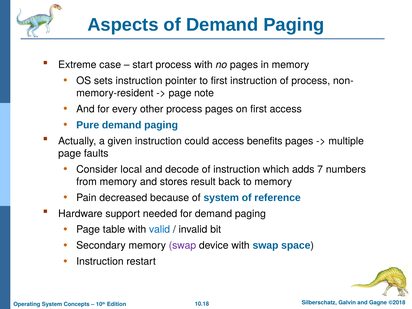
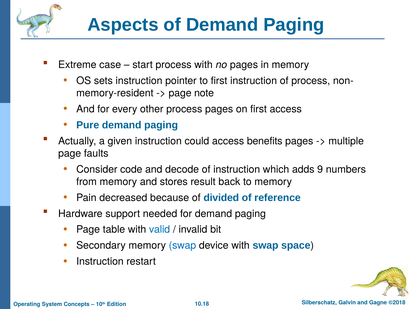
local: local -> code (131, 169)
7: 7 -> 9 (320, 169)
of system: system -> divided (221, 198)
swap colour: purple -> blue (182, 246)
